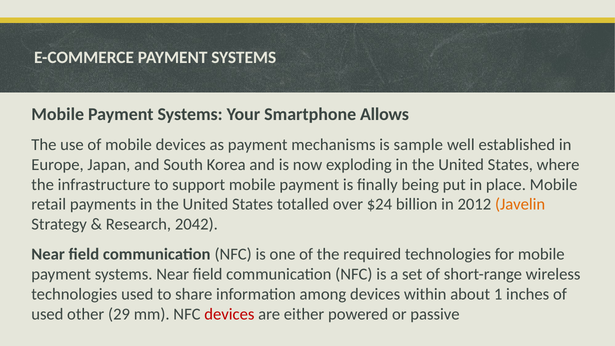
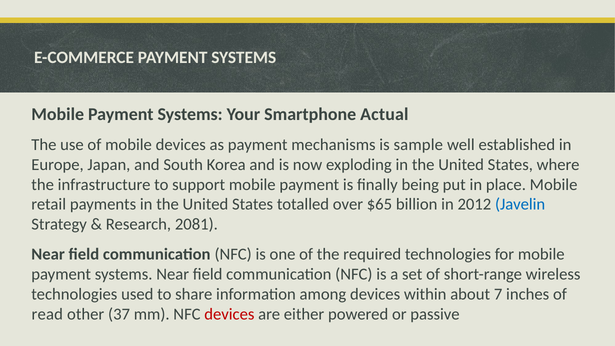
Allows: Allows -> Actual (384, 114)
$24: $24 -> $65 (379, 204)
Javelin colour: orange -> blue (520, 204)
2042: 2042 -> 2081 (196, 224)
1: 1 -> 7 (498, 294)
used: used -> read (47, 314)
29: 29 -> 37 (119, 314)
